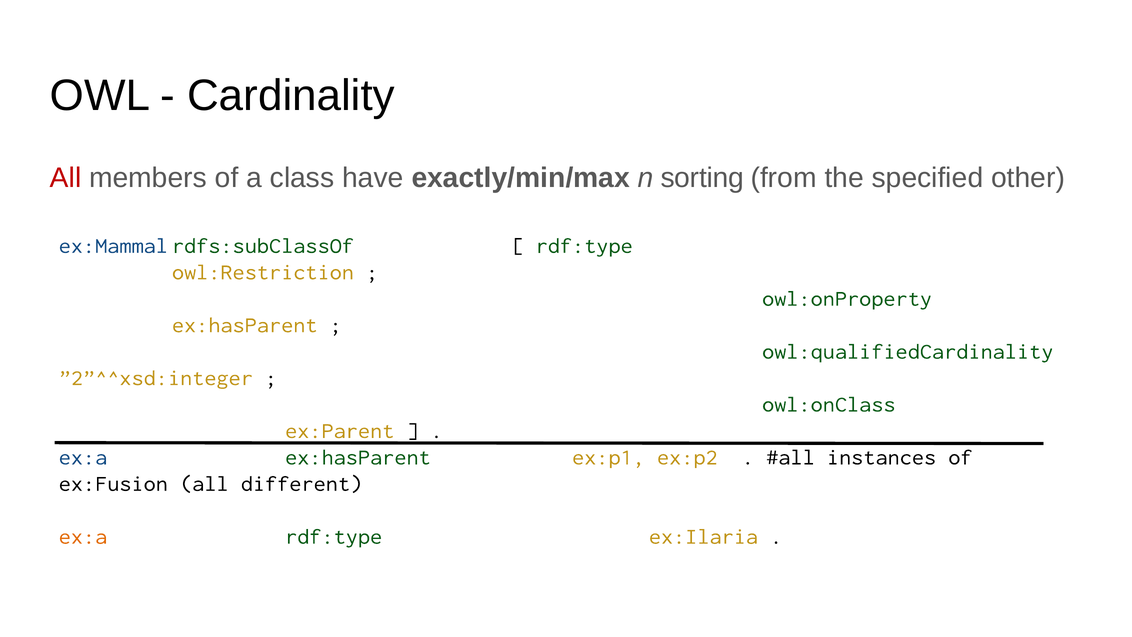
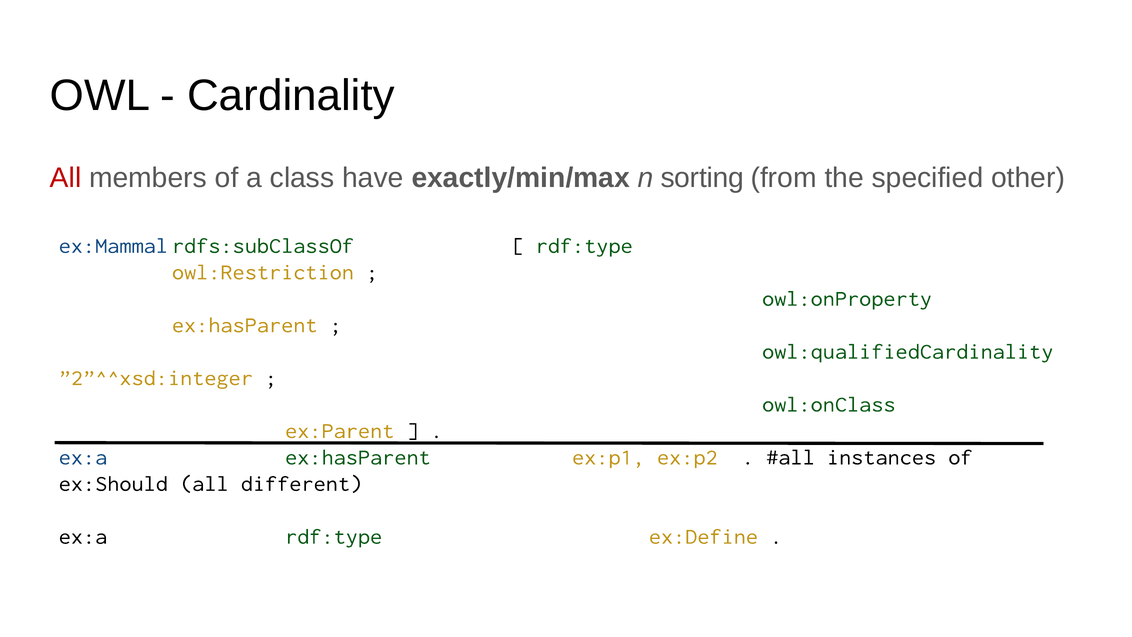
ex:Fusion: ex:Fusion -> ex:Should (113, 483)
ex:a colour: orange -> black (83, 536)
ex:Ilaria: ex:Ilaria -> ex:Define (703, 536)
